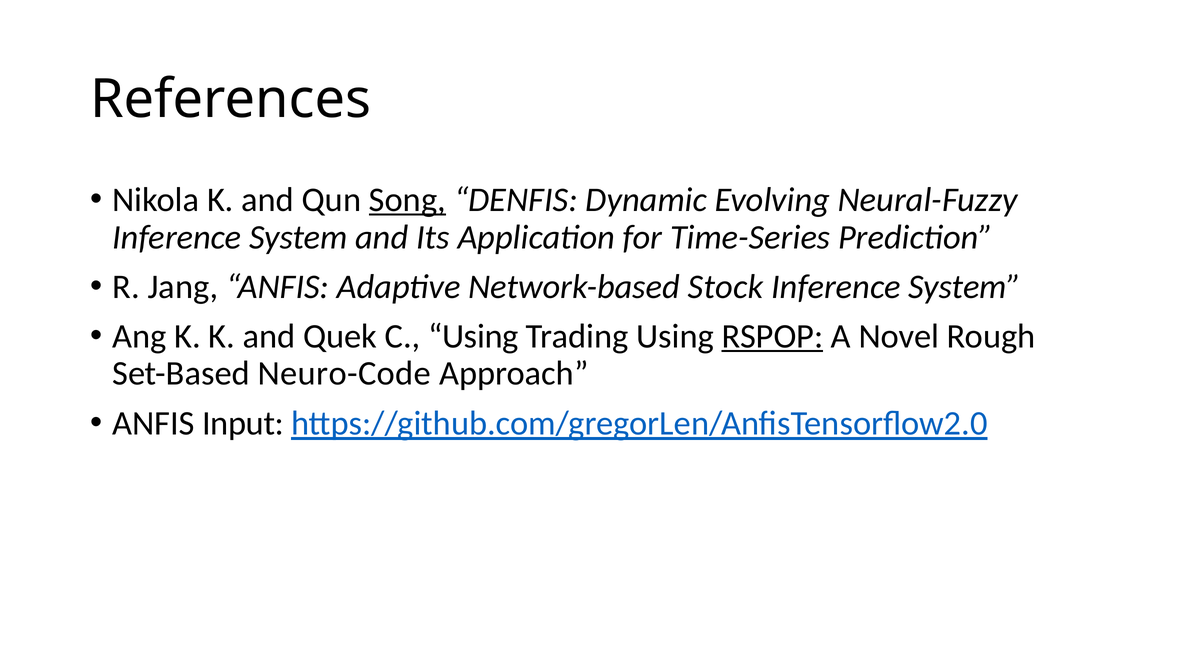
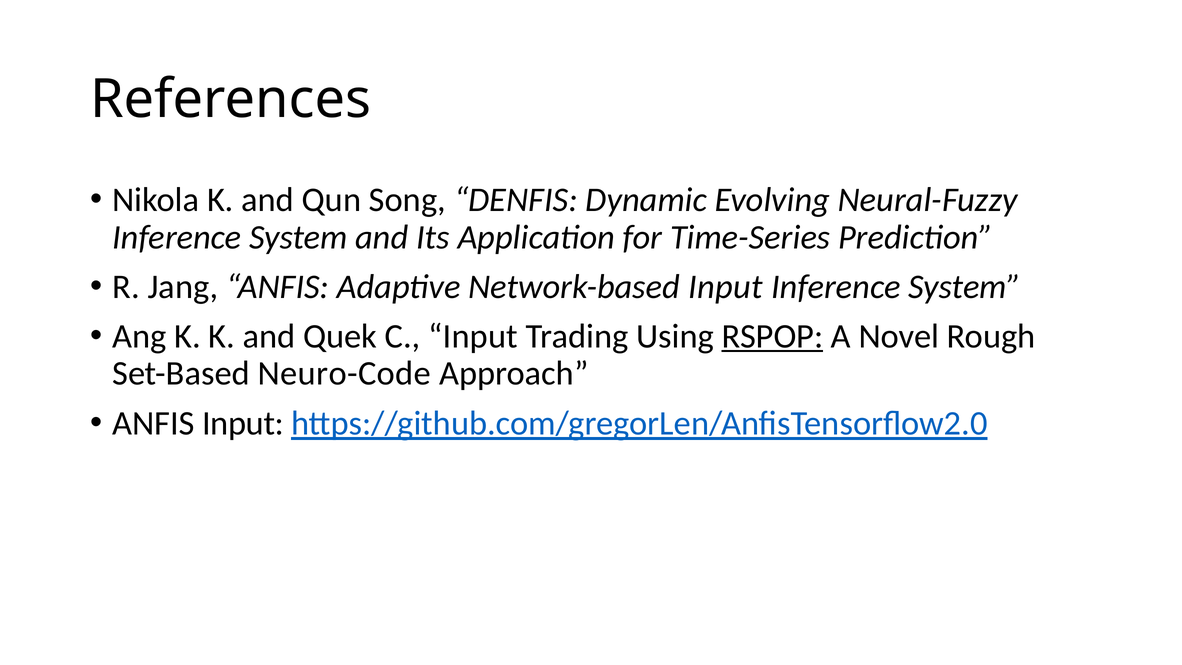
Song underline: present -> none (407, 200)
Network-based Stock: Stock -> Input (726, 287)
C Using: Using -> Input (473, 336)
